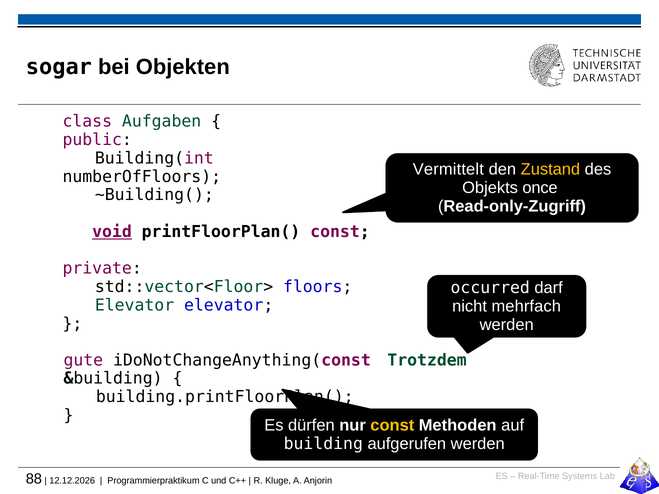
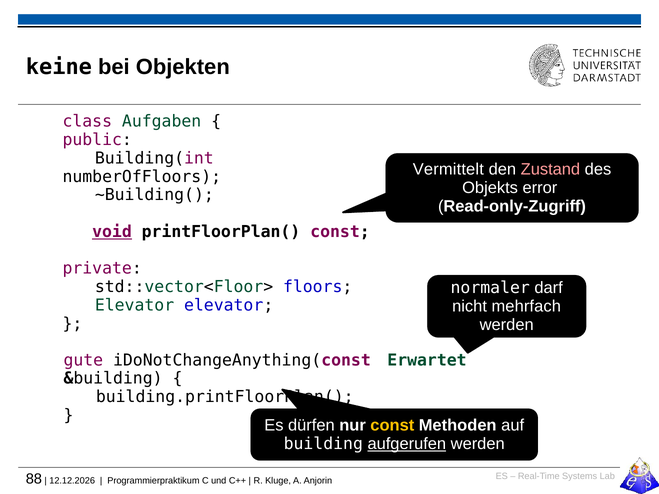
sogar: sogar -> keine (59, 67)
Zustand colour: yellow -> pink (550, 170)
once: once -> error (540, 188)
occurred: occurred -> normaler (490, 288)
Trotzdem: Trotzdem -> Erwartet (427, 360)
aufgerufen underline: none -> present (407, 444)
